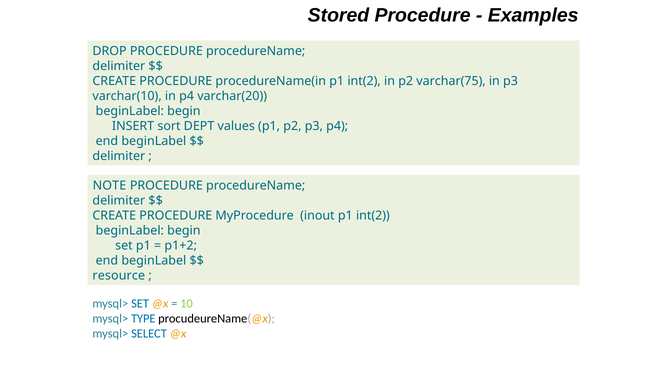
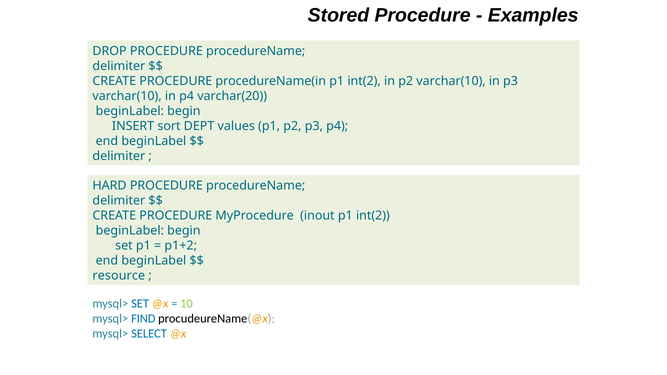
p2 varchar(75: varchar(75 -> varchar(10 (451, 81)
NOTE: NOTE -> HARD (110, 186)
TYPE: TYPE -> FIND (143, 319)
